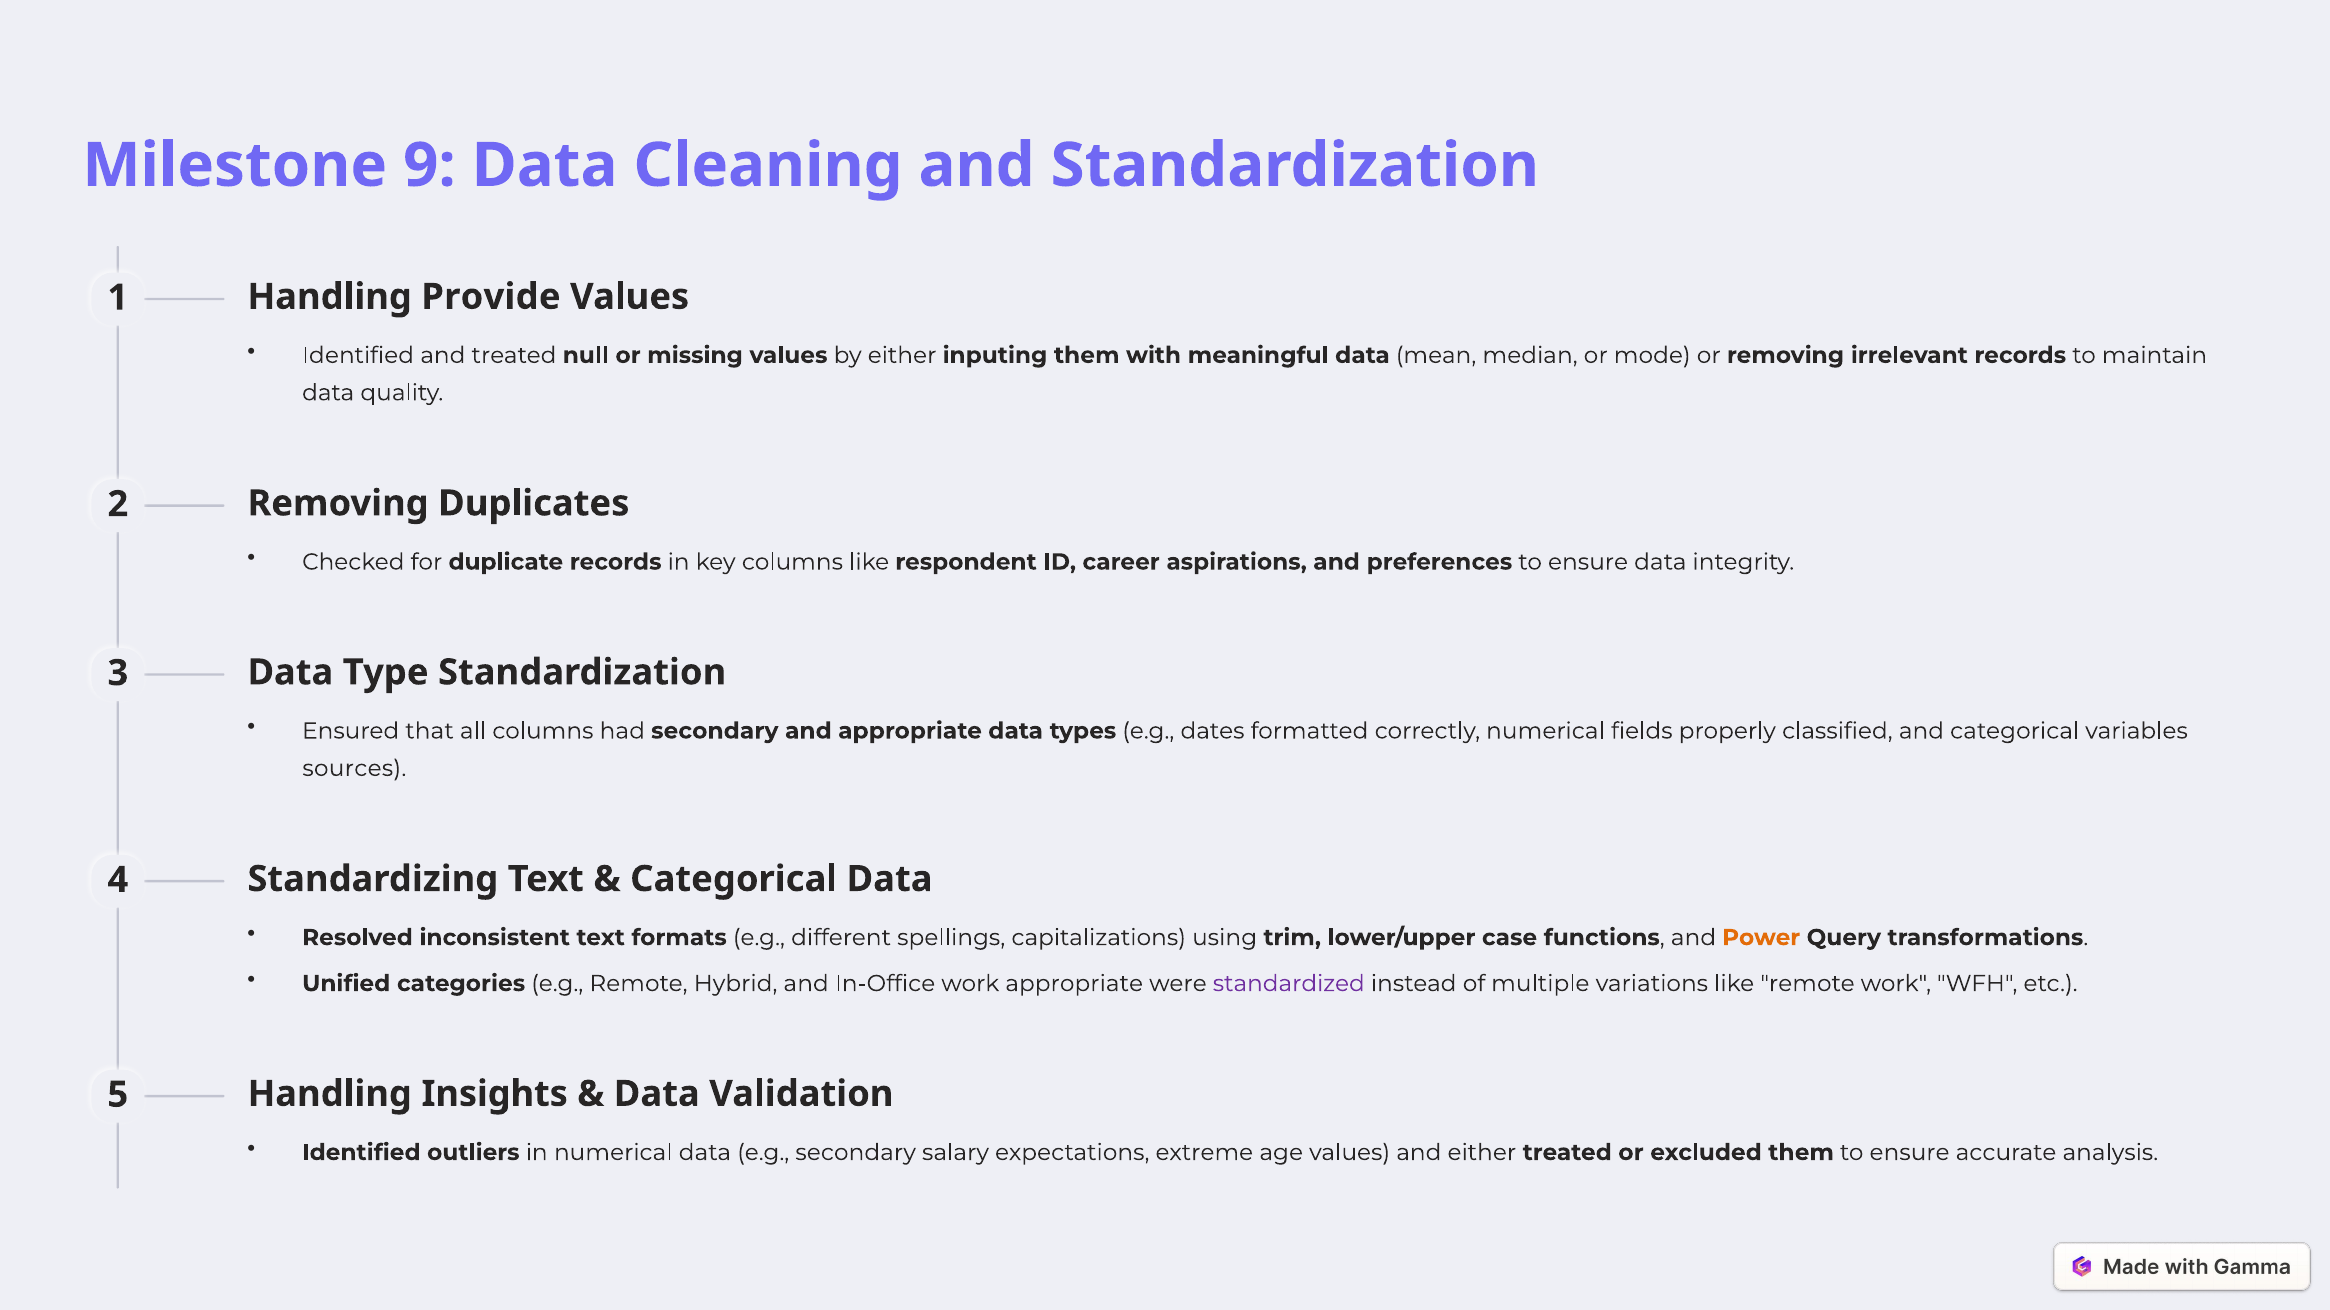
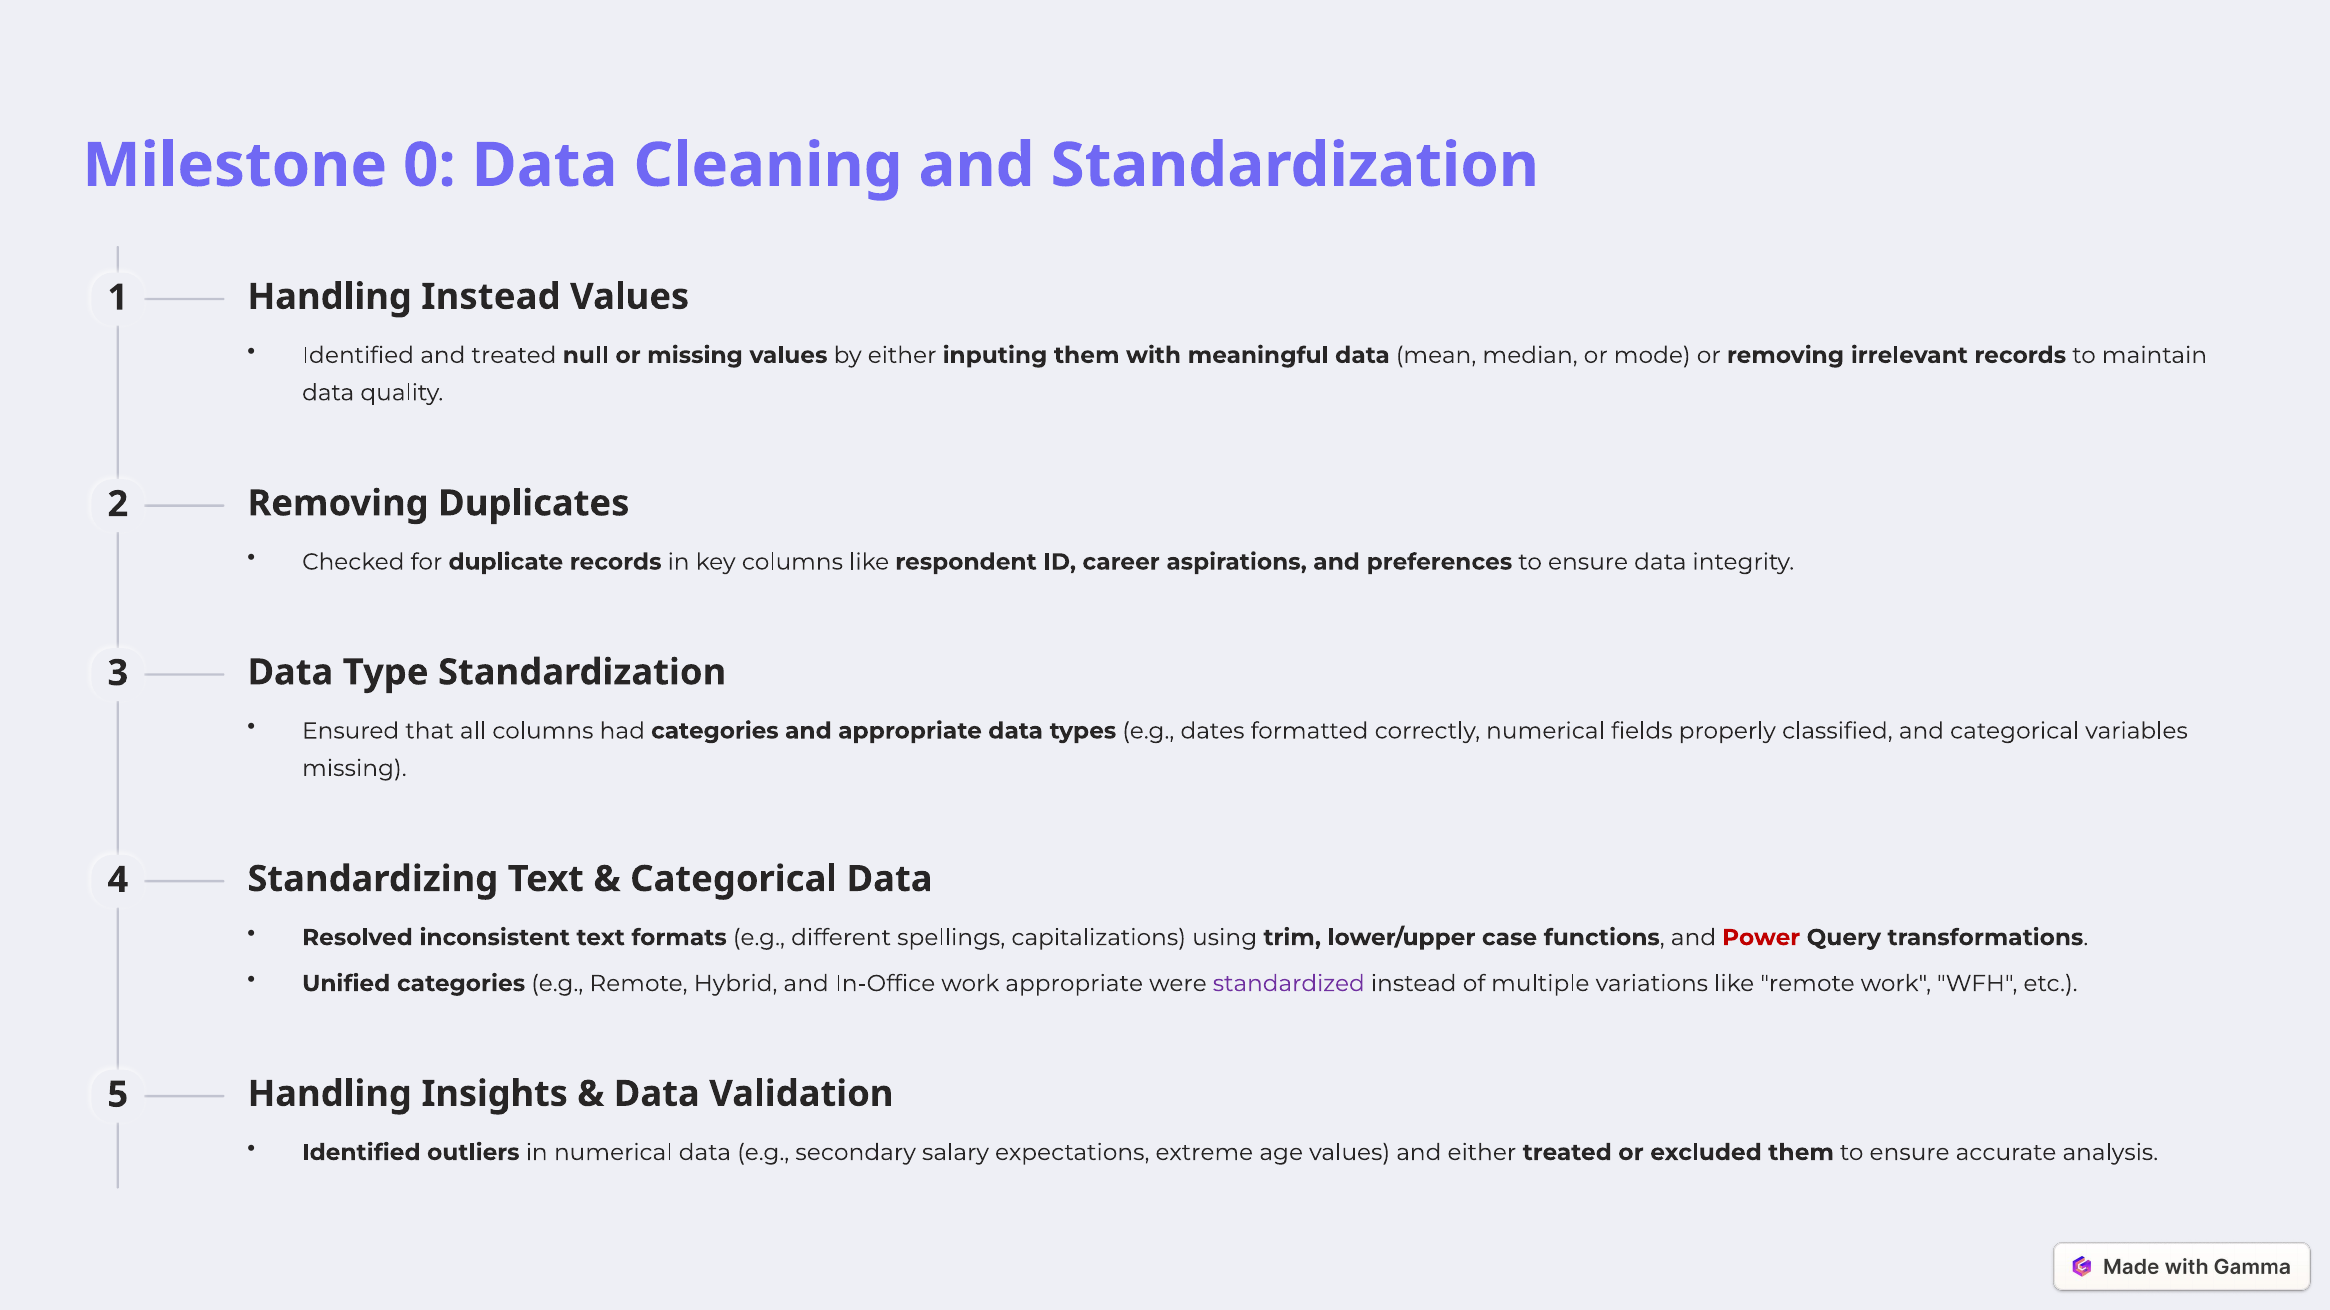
9: 9 -> 0 (429, 166)
Handling Provide: Provide -> Instead (491, 297)
had secondary: secondary -> categories (715, 731)
sources: sources -> missing (354, 769)
Power colour: orange -> red (1761, 938)
